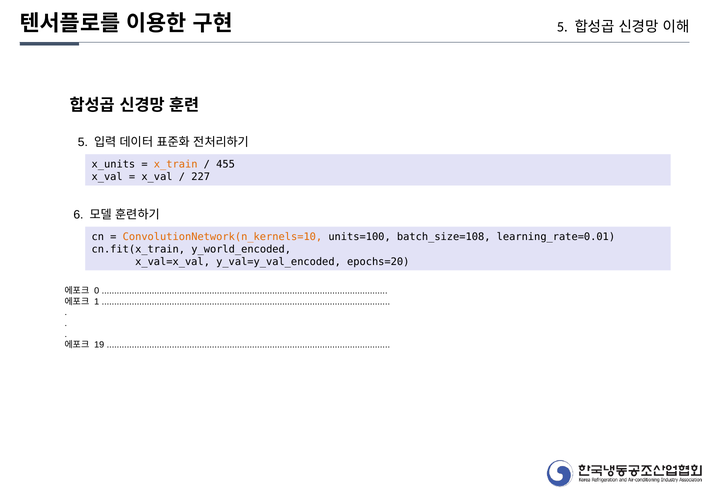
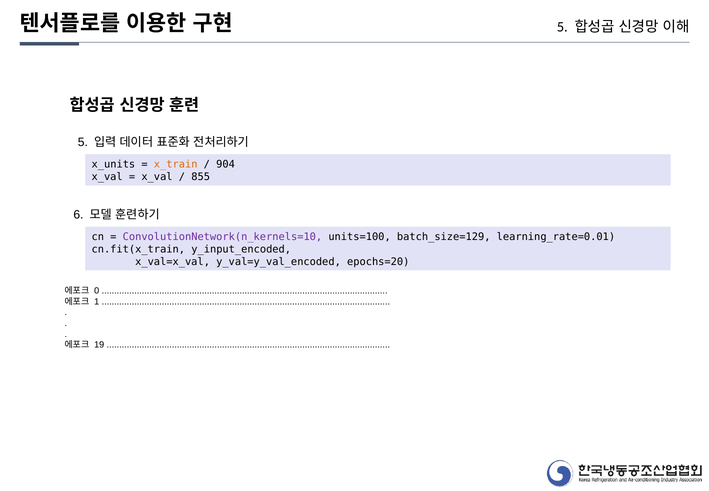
455: 455 -> 904 (226, 164)
227: 227 -> 855 (201, 177)
ConvolutionNetwork(n_kernels=10 colour: orange -> purple (222, 237)
batch_size=108: batch_size=108 -> batch_size=129 (444, 237)
y_world_encoded: y_world_encoded -> y_input_encoded (241, 249)
